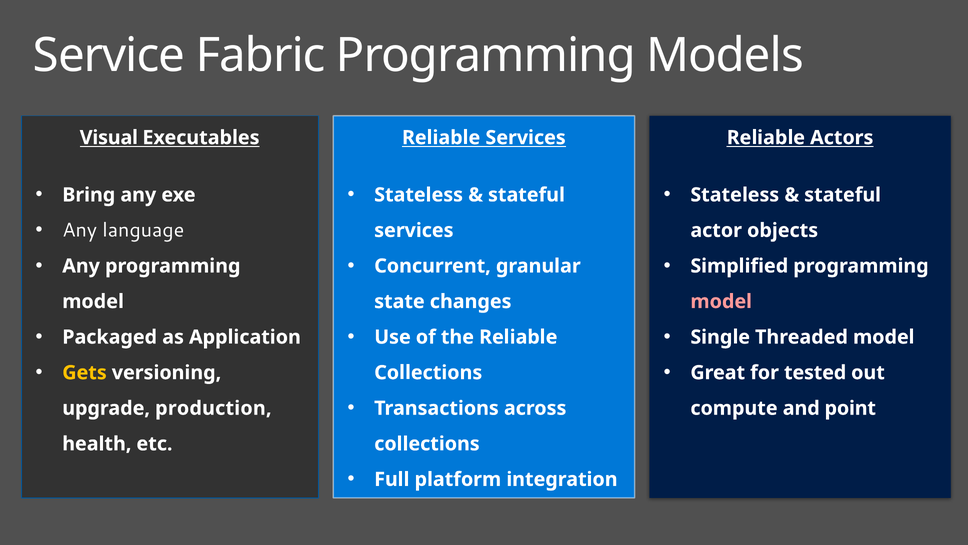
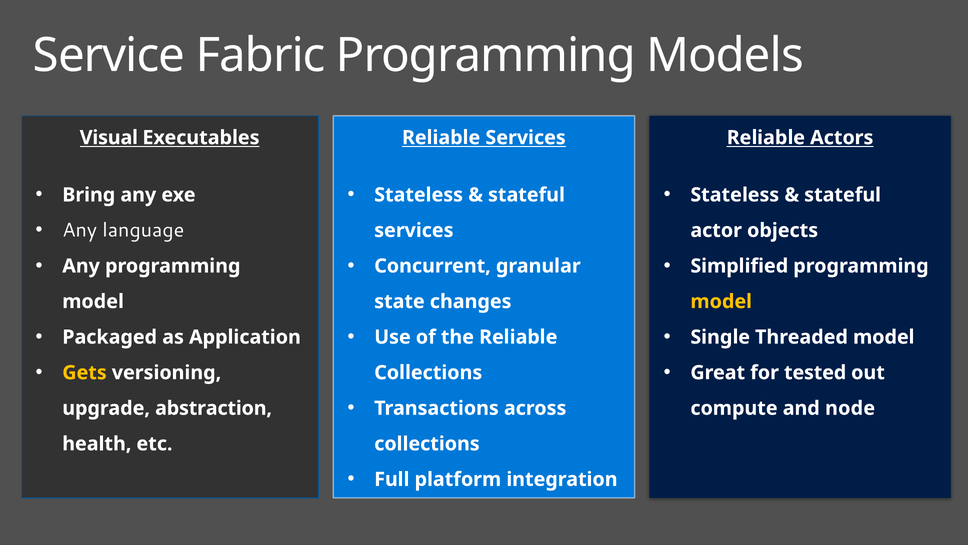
model colour: pink -> yellow (721, 301)
production: production -> abstraction (214, 408)
point: point -> node (850, 408)
